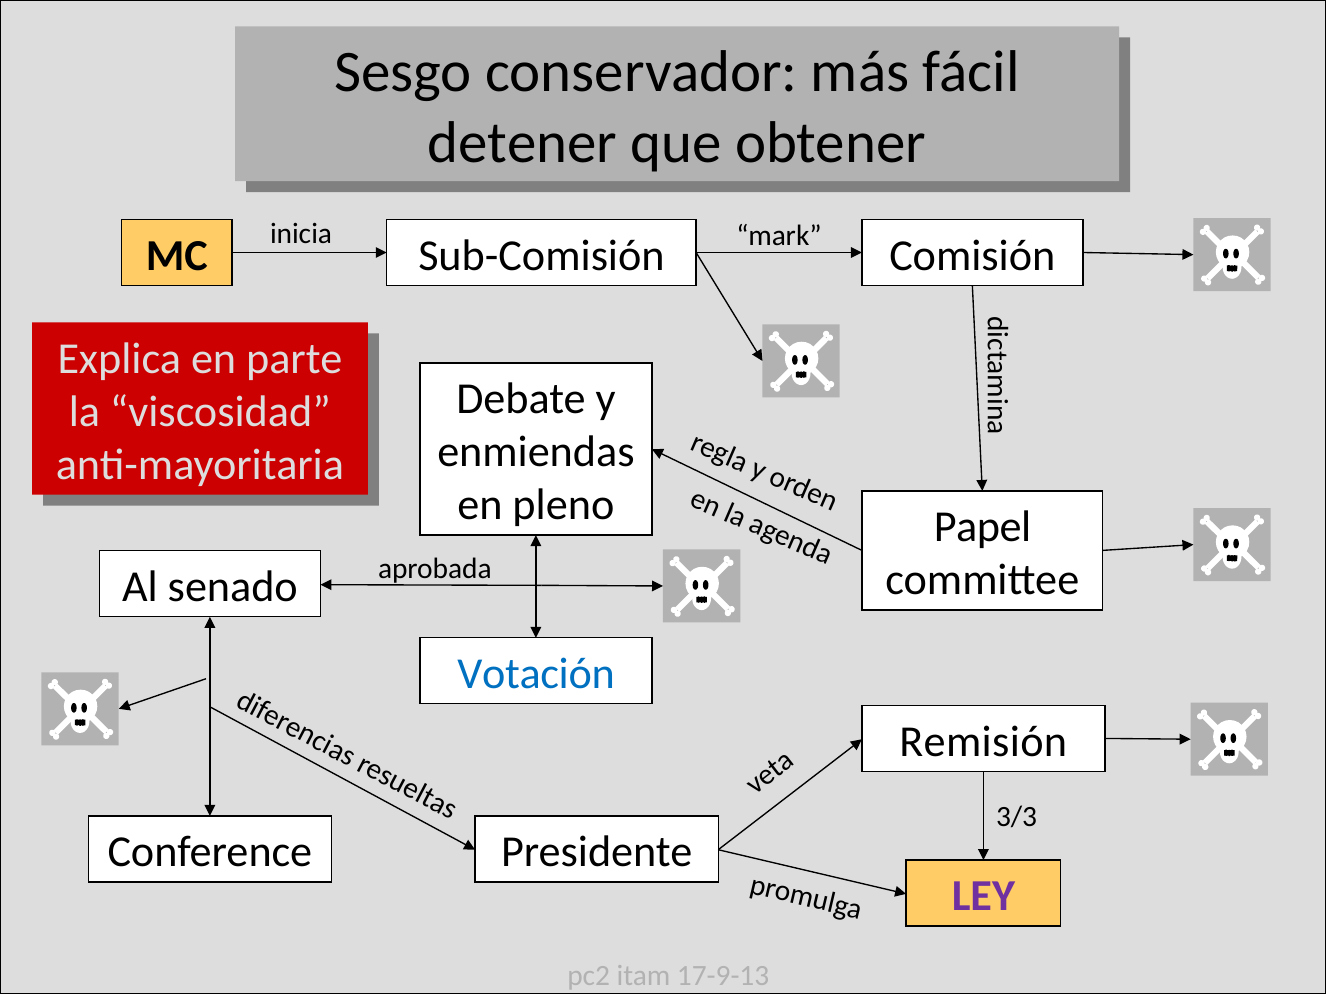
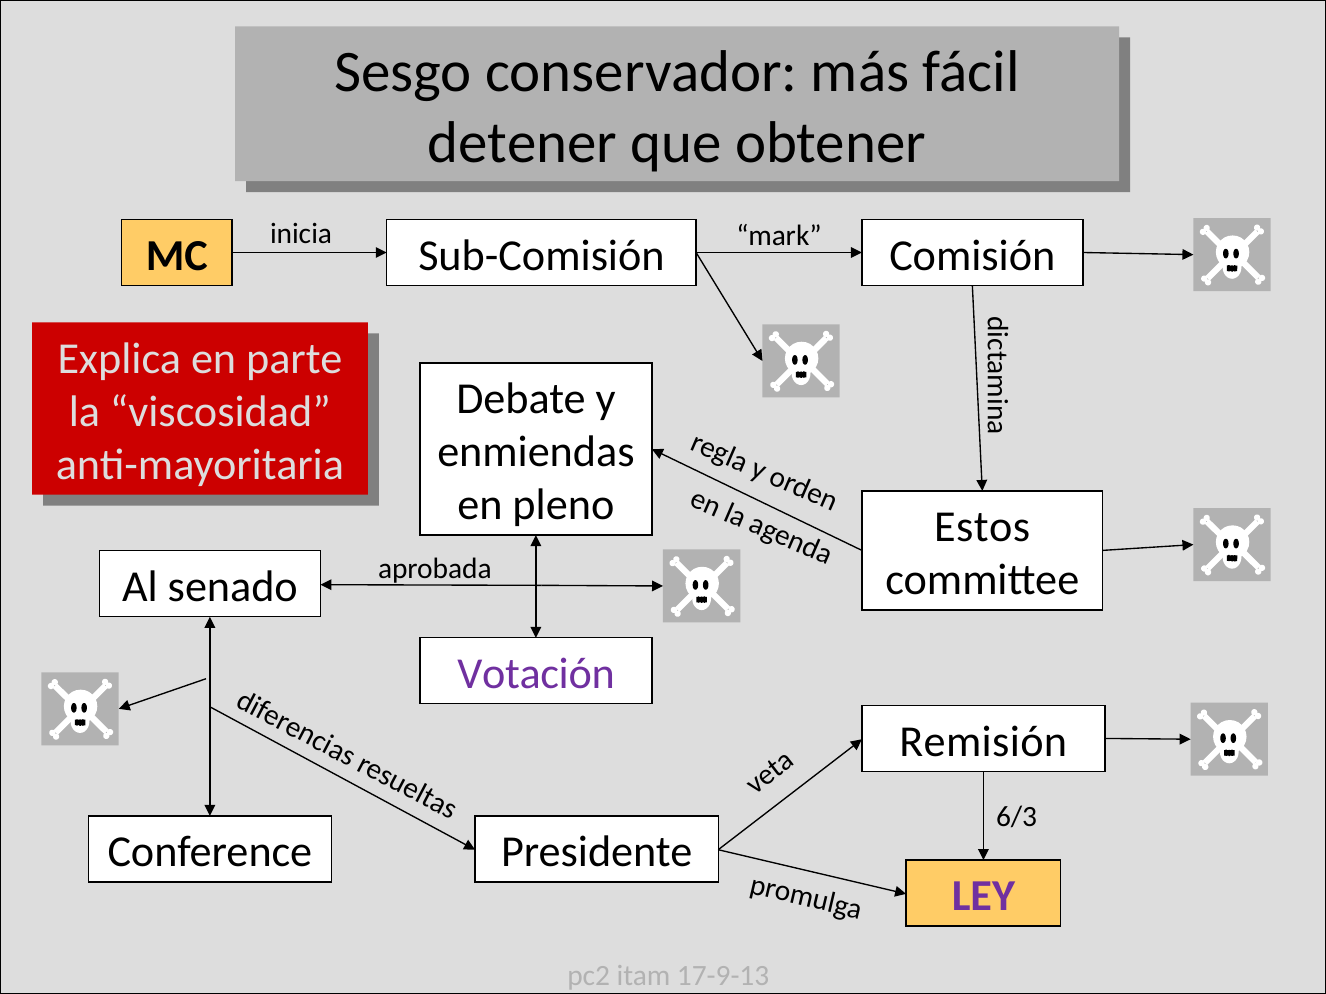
Papel: Papel -> Estos (982, 527)
Votación colour: blue -> purple (536, 674)
3/3: 3/3 -> 6/3 (1017, 817)
